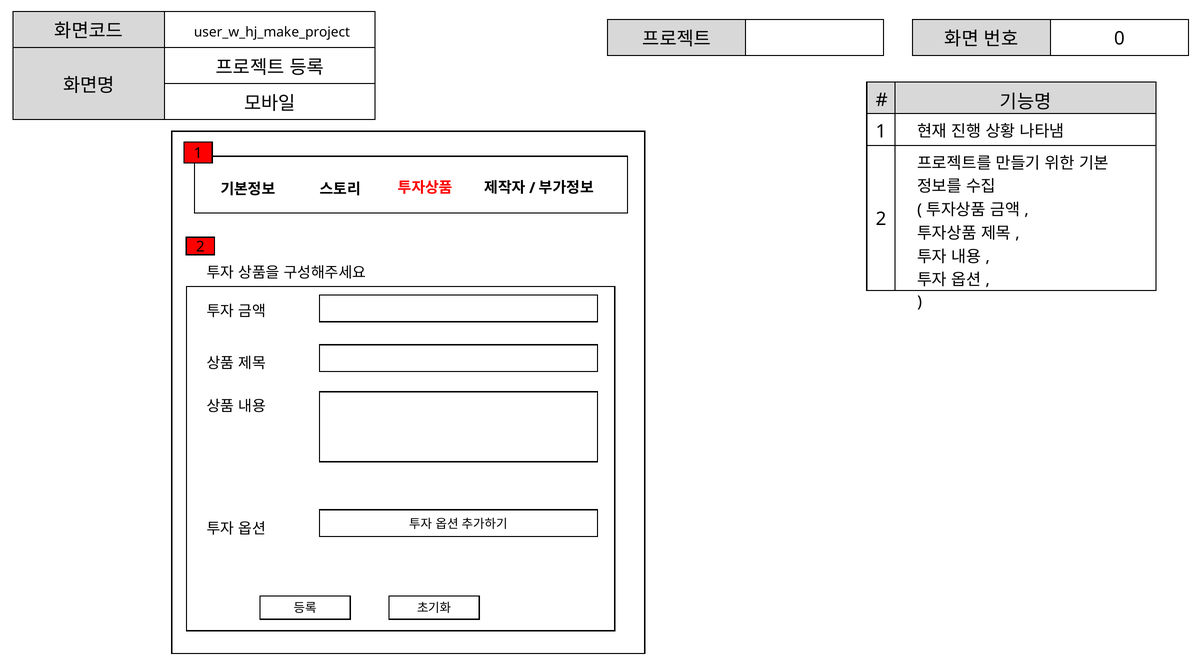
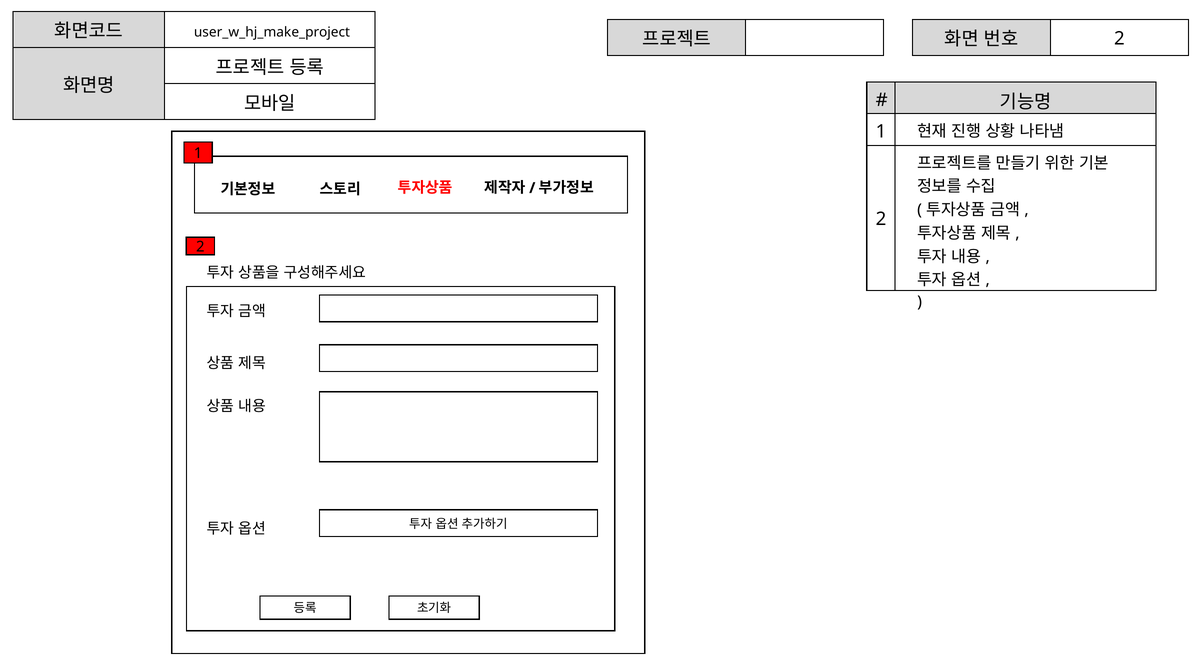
0: 0 -> 2 (1119, 38)
